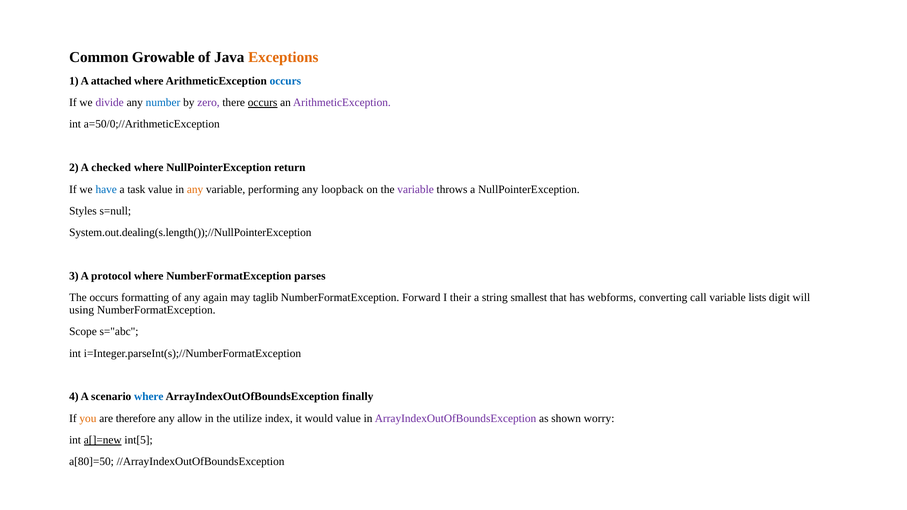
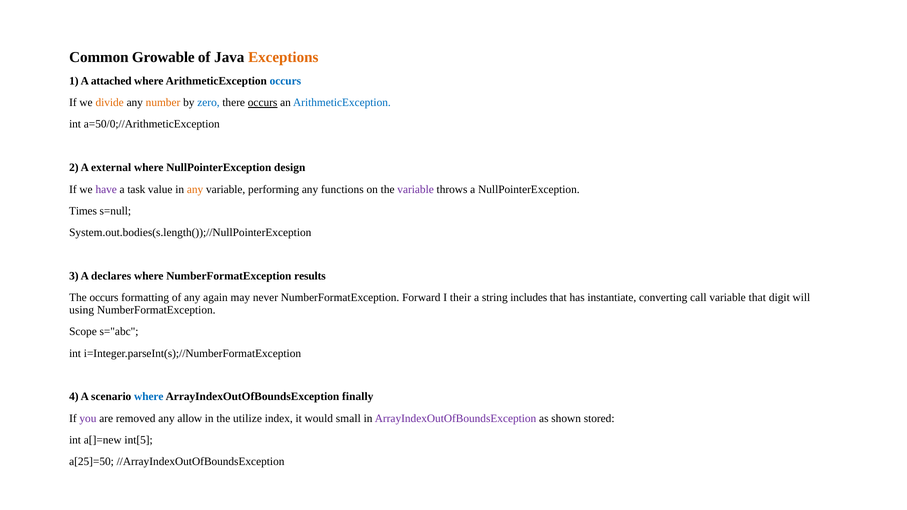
divide colour: purple -> orange (110, 103)
number colour: blue -> orange (163, 103)
zero colour: purple -> blue (208, 103)
ArithmeticException colour: purple -> blue (342, 103)
checked: checked -> external (111, 168)
return: return -> design (290, 168)
have colour: blue -> purple (106, 189)
loopback: loopback -> functions (342, 189)
Styles: Styles -> Times (83, 211)
System.out.dealing(s.length());//NullPointerException: System.out.dealing(s.length());//NullPointerException -> System.out.bodies(s.length());//NullPointerException (190, 233)
protocol: protocol -> declares (111, 276)
parses: parses -> results (310, 276)
taglib: taglib -> never (265, 298)
smallest: smallest -> includes (529, 298)
webforms: webforms -> instantiate (612, 298)
variable lists: lists -> that (757, 298)
you colour: orange -> purple (88, 419)
therefore: therefore -> removed (136, 419)
would value: value -> small (348, 419)
worry: worry -> stored (599, 419)
a[]=new underline: present -> none (103, 440)
a[80]=50: a[80]=50 -> a[25]=50 (91, 462)
